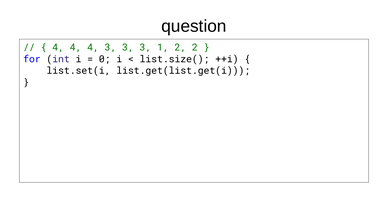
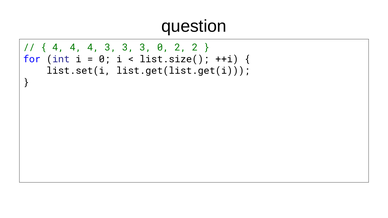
3 1: 1 -> 0 (163, 48)
